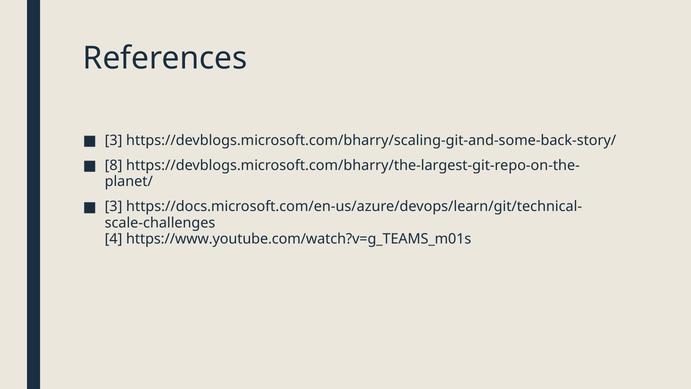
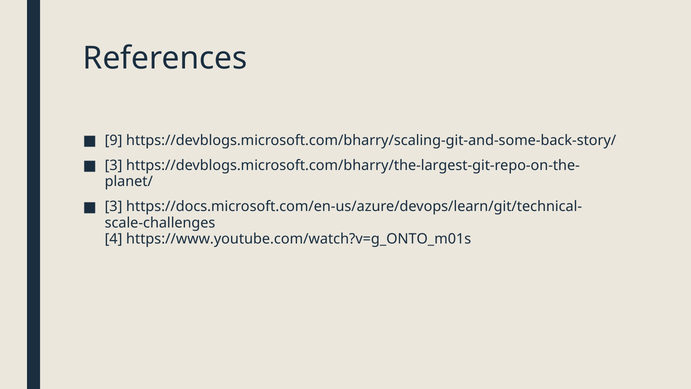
3: 3 -> 9 (114, 140)
8: 8 -> 3 (114, 165)
https://www.youtube.com/watch?v=g_TEAMS_m01s: https://www.youtube.com/watch?v=g_TEAMS_m01s -> https://www.youtube.com/watch?v=g_ONTO_m01s (299, 239)
